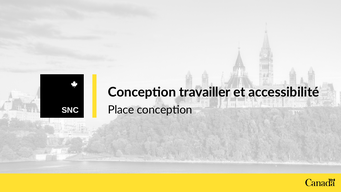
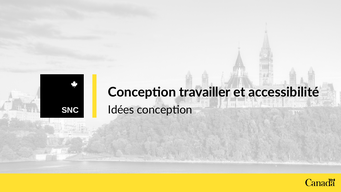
Place: Place -> Idées (121, 110)
